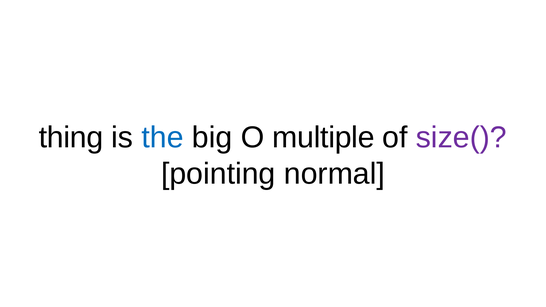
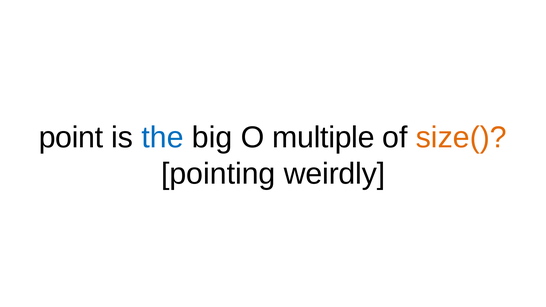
thing: thing -> point (71, 137)
size( colour: purple -> orange (461, 137)
normal: normal -> weirdly (335, 174)
